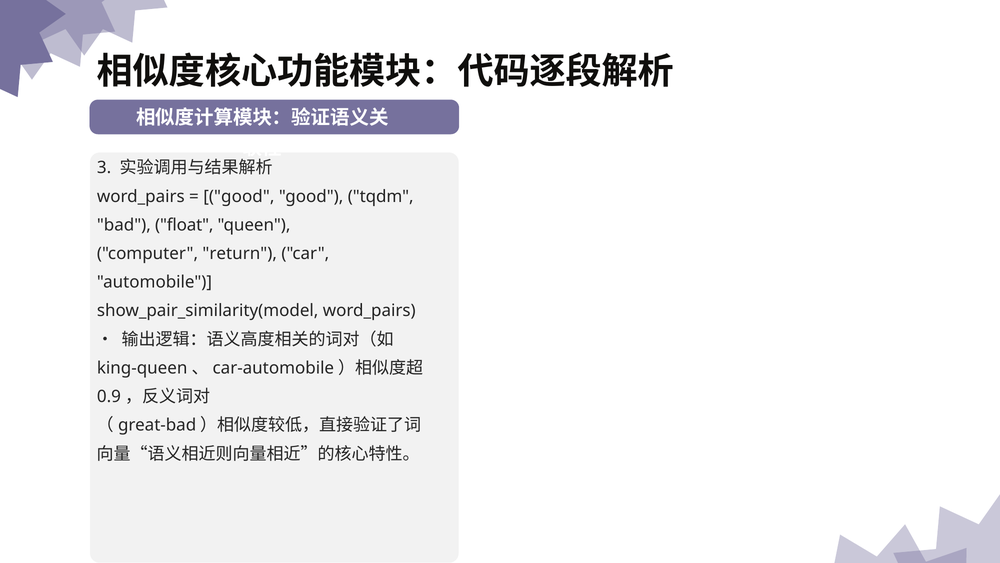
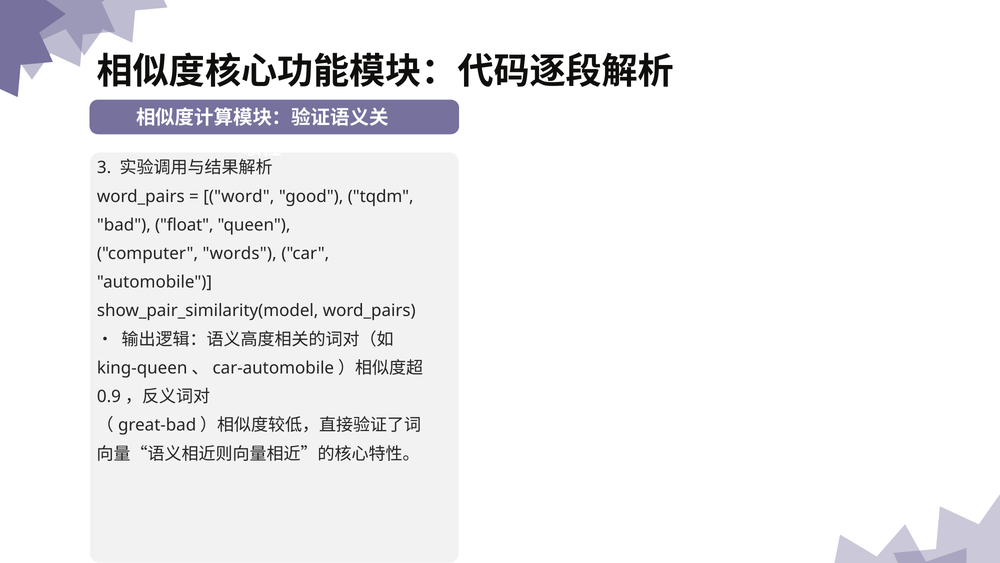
good: good -> word (239, 196)
return: return -> words (240, 253)
